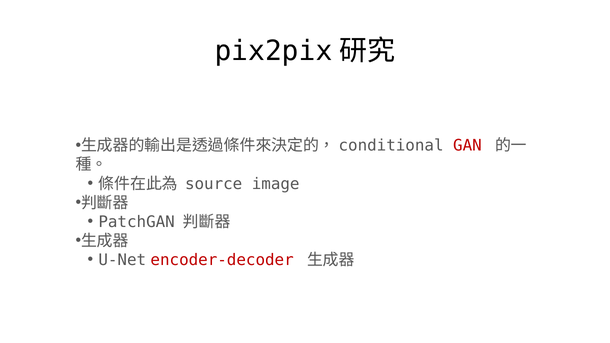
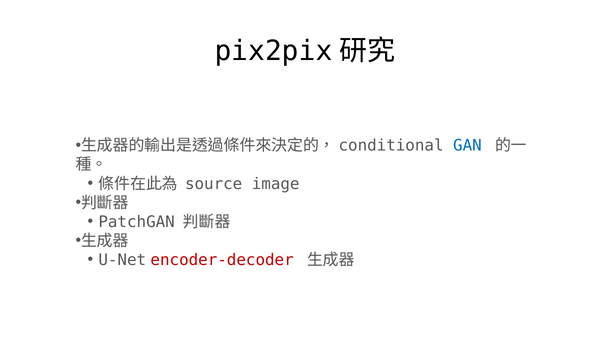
GAN colour: red -> blue (467, 146)
